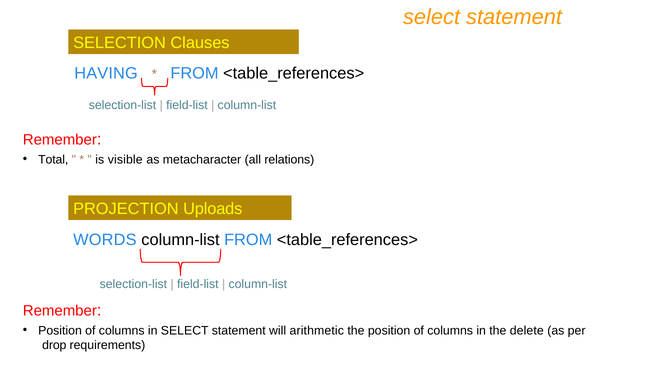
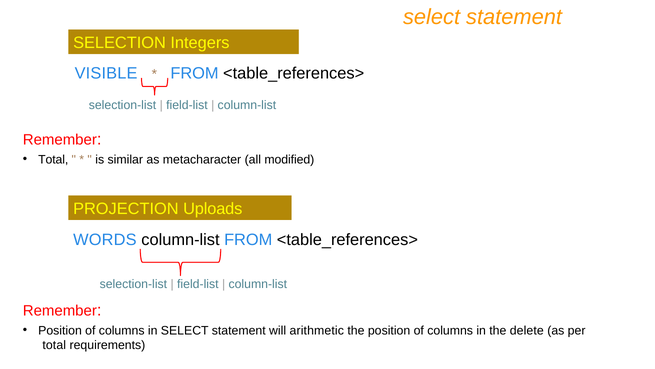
Clauses: Clauses -> Integers (200, 43)
HAVING: HAVING -> VISIBLE (106, 73)
visible: visible -> similar (125, 159)
relations: relations -> modified (289, 159)
drop: drop -> total (54, 345)
